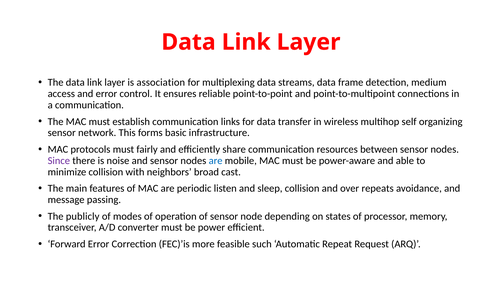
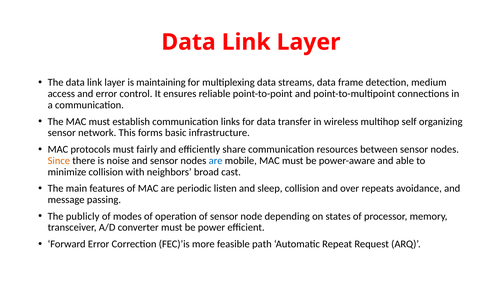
association: association -> maintaining (161, 83)
Since colour: purple -> orange (59, 161)
such: such -> path (262, 244)
